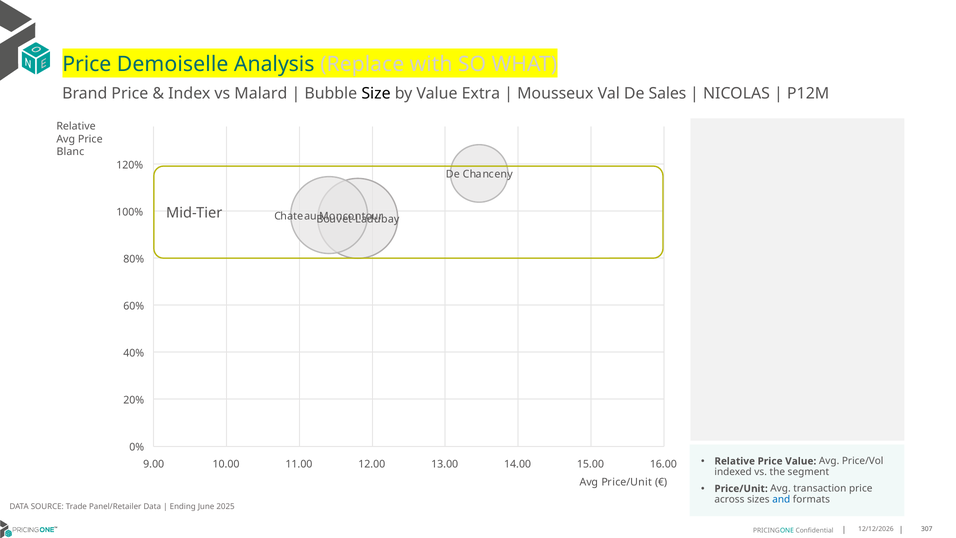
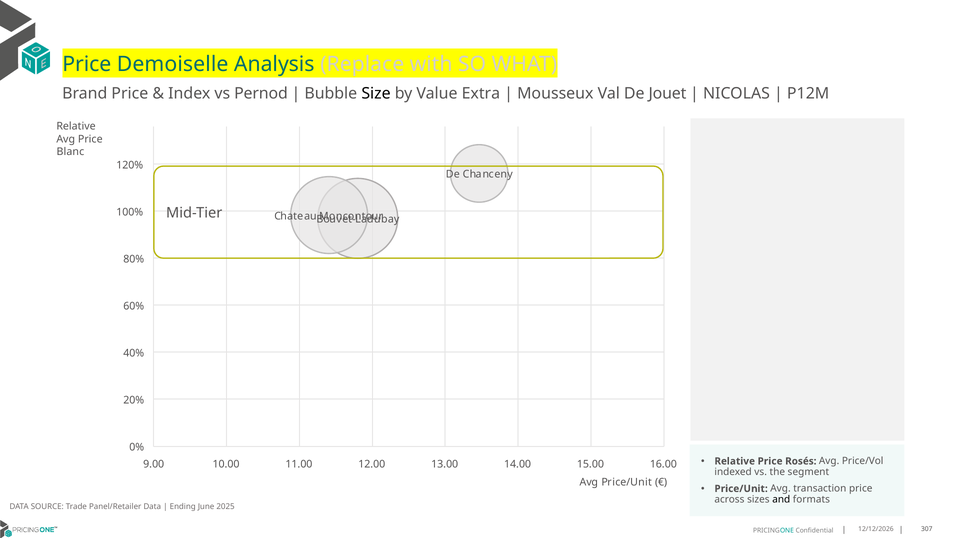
Malard: Malard -> Pernod (261, 93)
Sales: Sales -> Jouet (667, 93)
Price Value: Value -> Rosés (801, 461)
and colour: blue -> black (781, 499)
